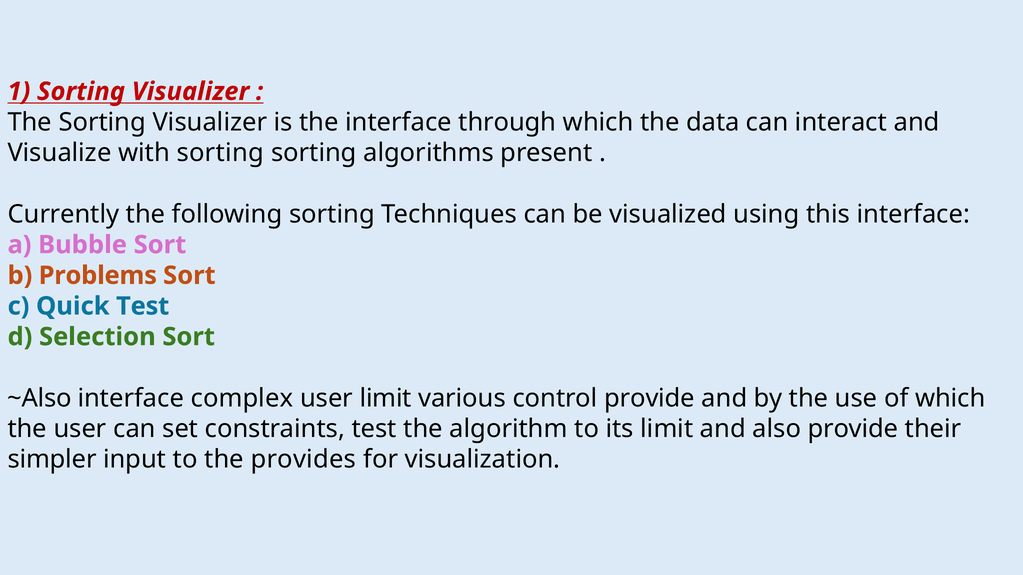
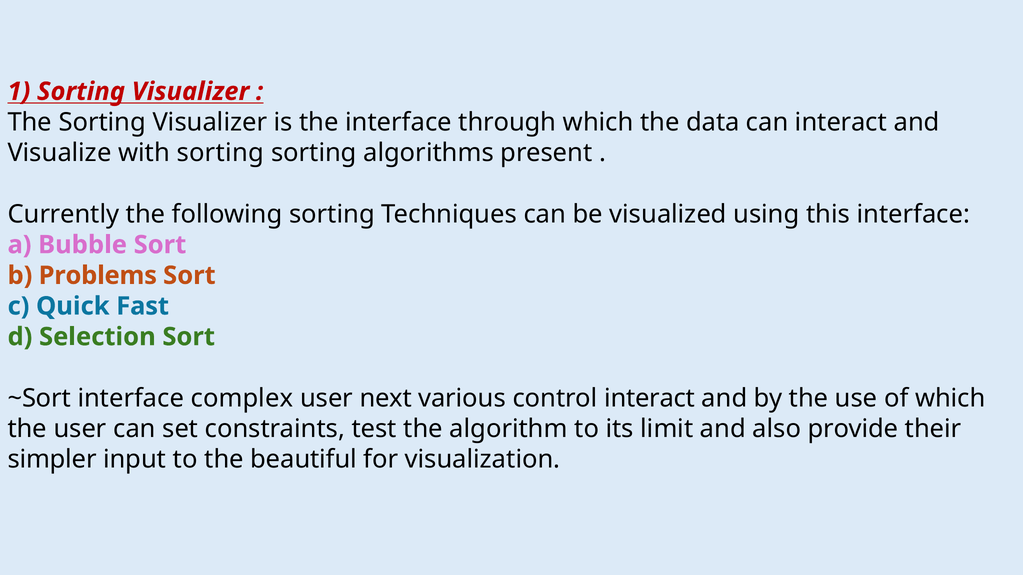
Quick Test: Test -> Fast (143, 306)
~Also: ~Also -> ~Sort (39, 398)
user limit: limit -> next (386, 398)
control provide: provide -> interact (650, 398)
provides: provides -> beautiful (304, 460)
